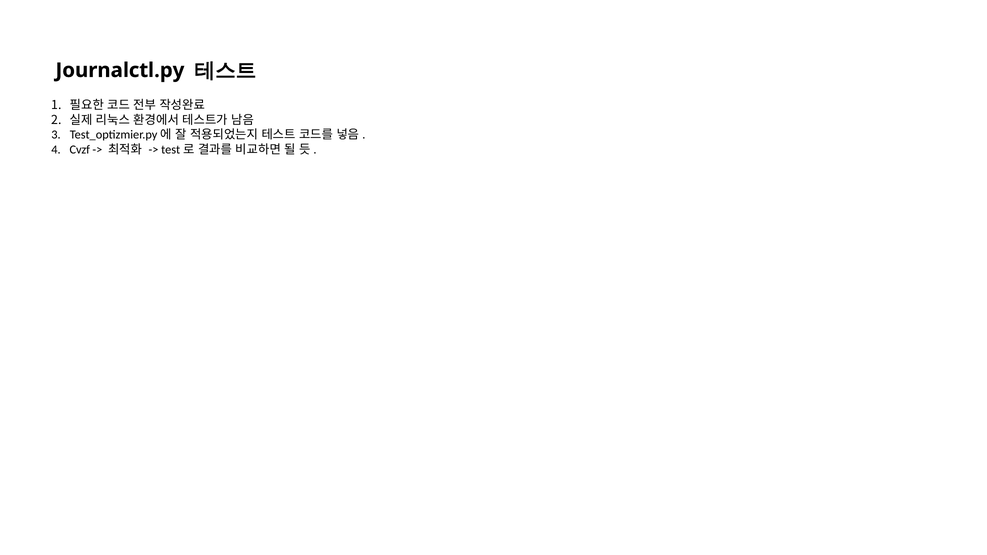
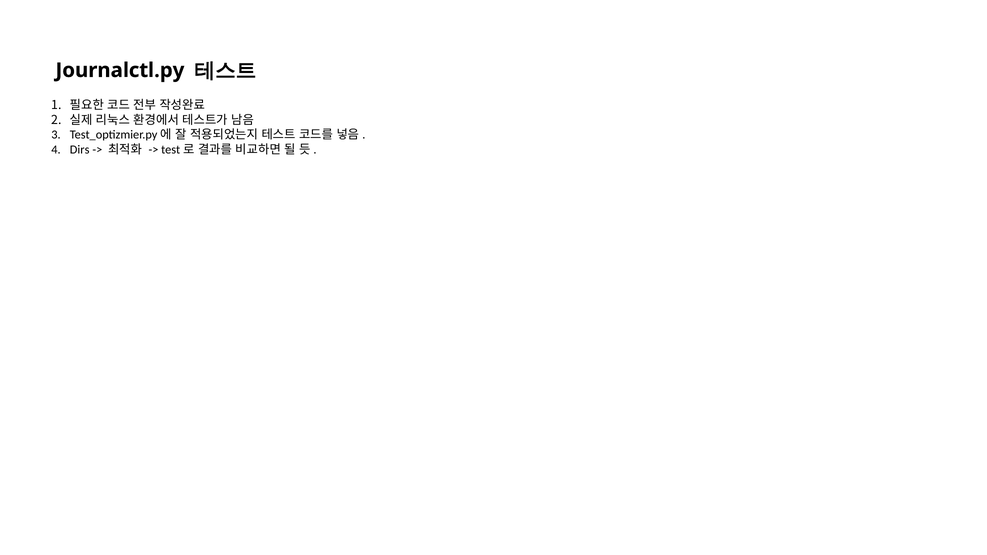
Cvzf: Cvzf -> Dirs (80, 150)
